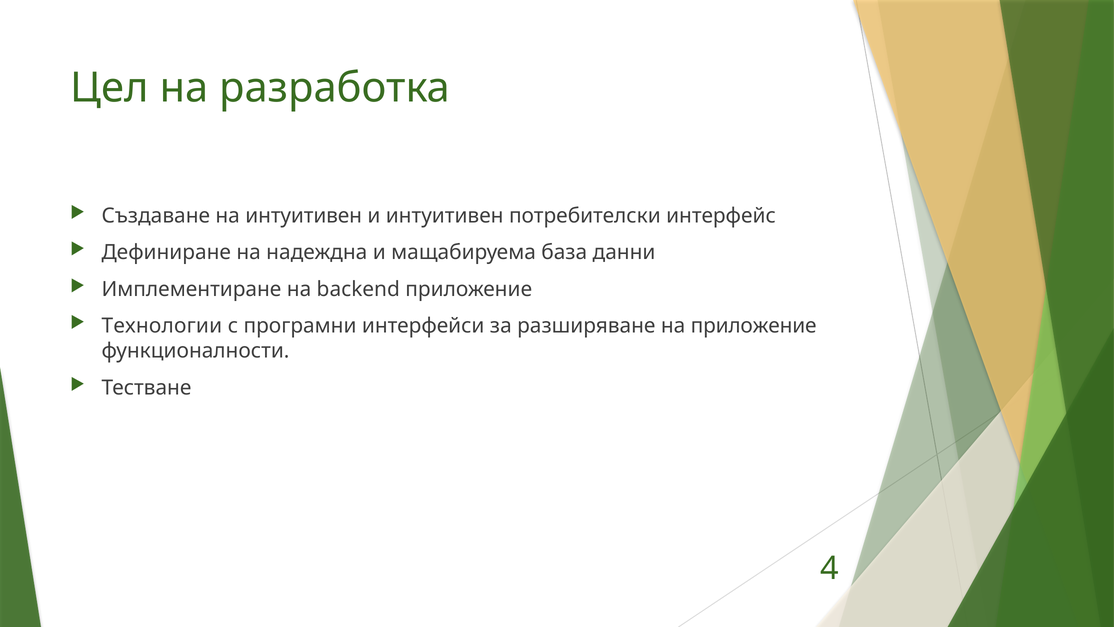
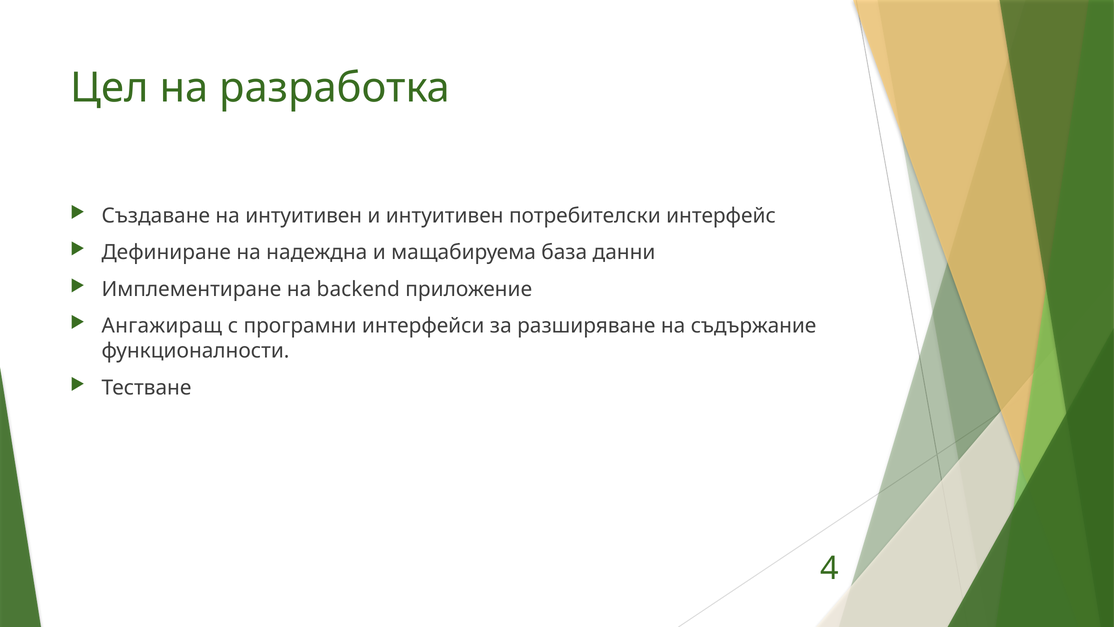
Технологии: Технологии -> Ангажиращ (162, 326)
на приложение: приложение -> съдържание (754, 326)
